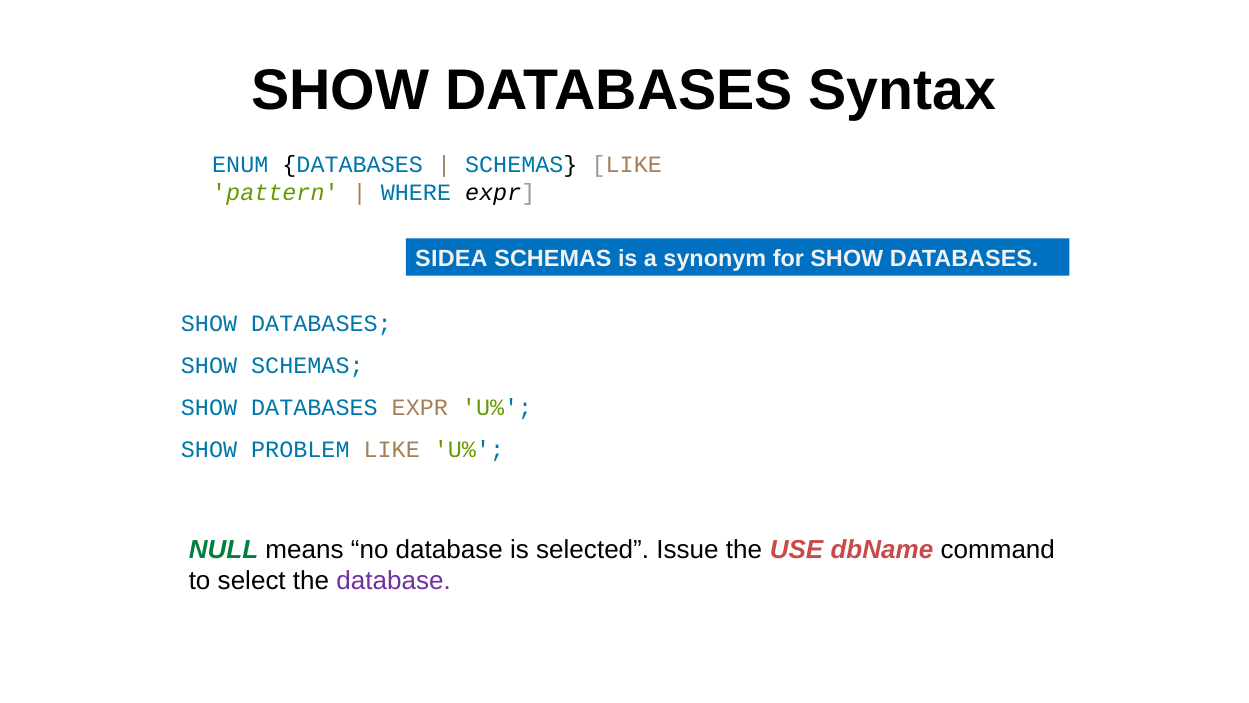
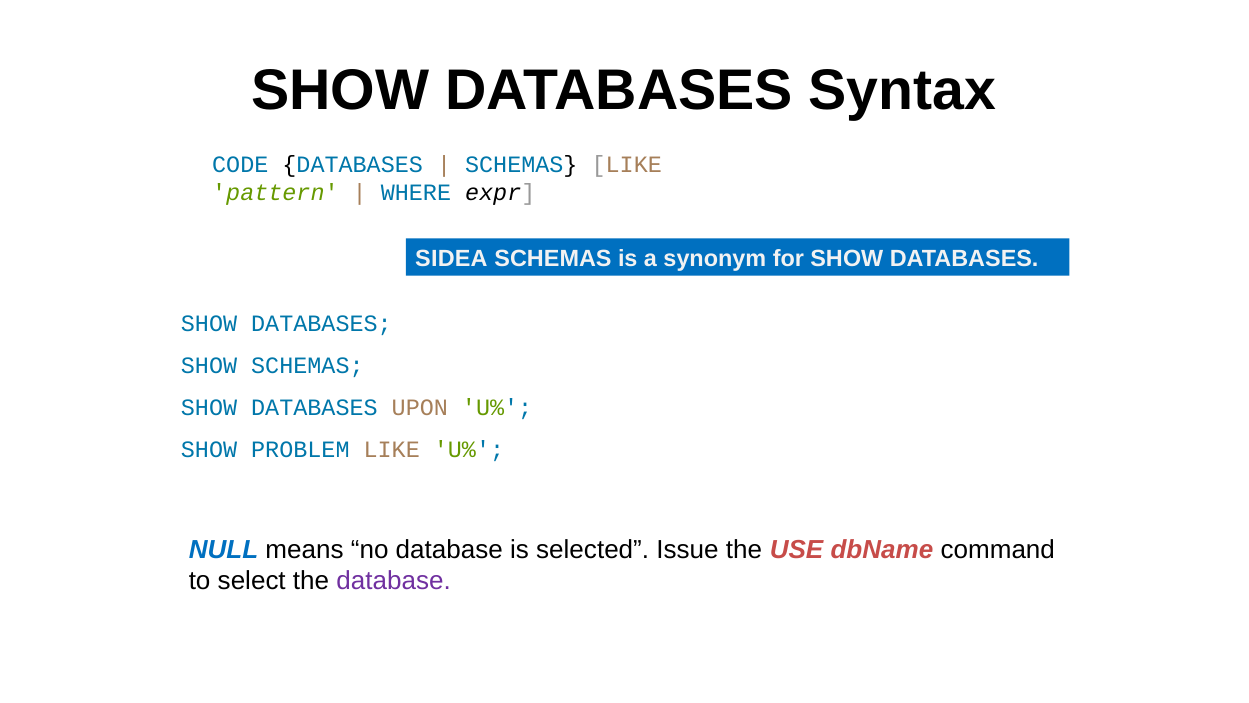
ENUM: ENUM -> CODE (240, 165)
DATABASES EXPR: EXPR -> UPON (420, 408)
NULL colour: green -> blue (223, 550)
